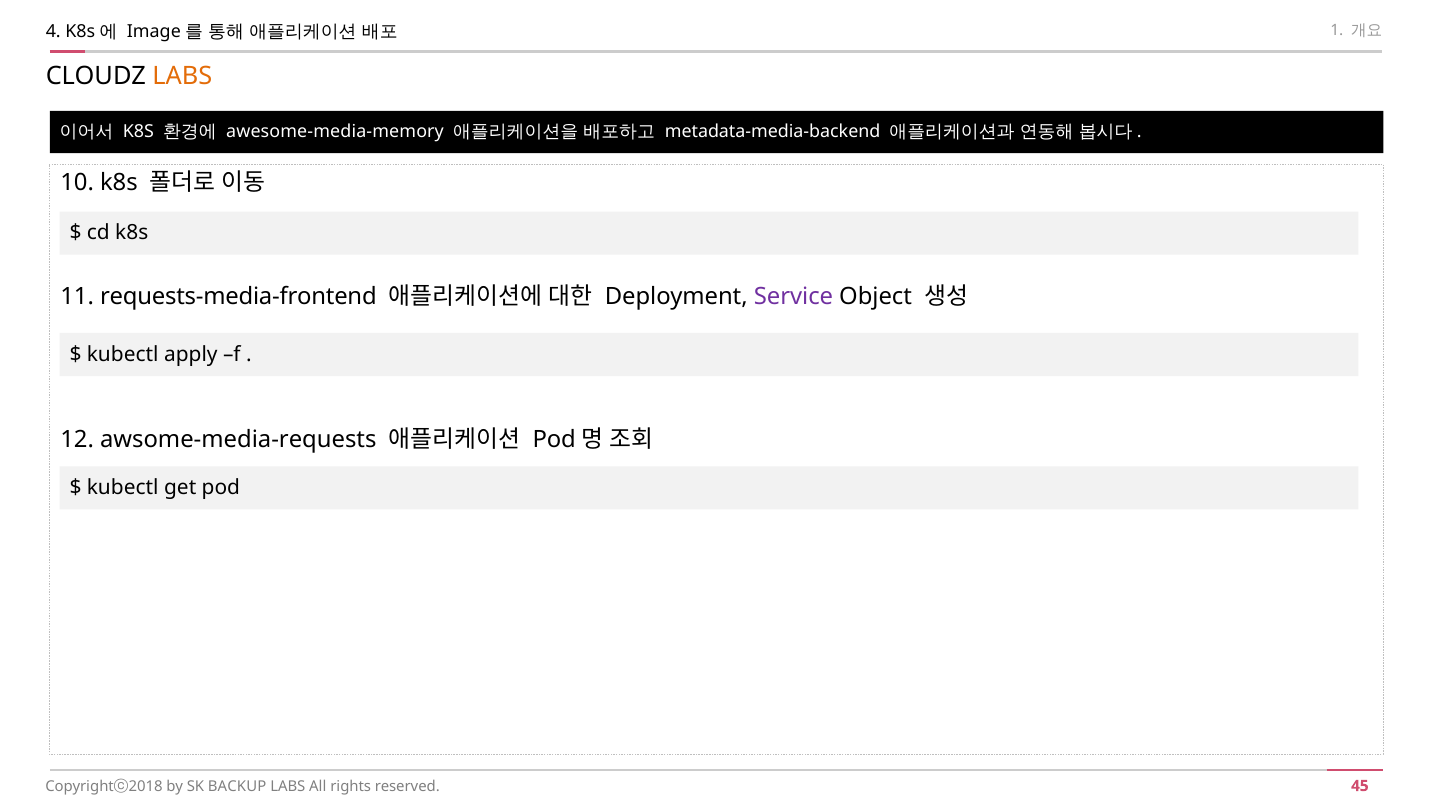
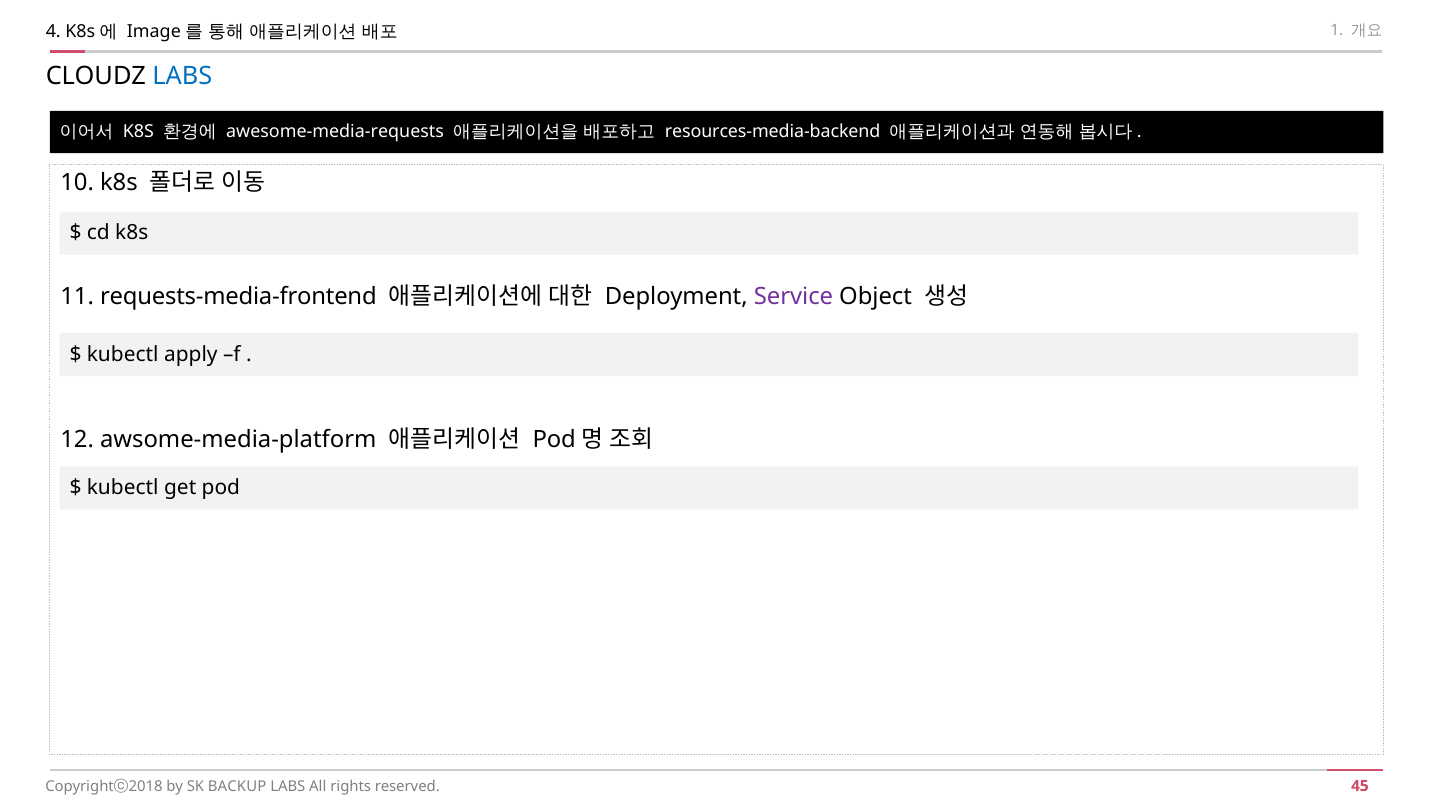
LABS colour: orange -> blue (182, 76)
awesome-media-memory: awesome-media-memory -> awesome-media-requests (335, 132)
metadata-media-backend: metadata-media-backend -> resources-media-backend (773, 132)
awsome-media-requests: awsome-media-requests -> awsome-media-platform (238, 440)
